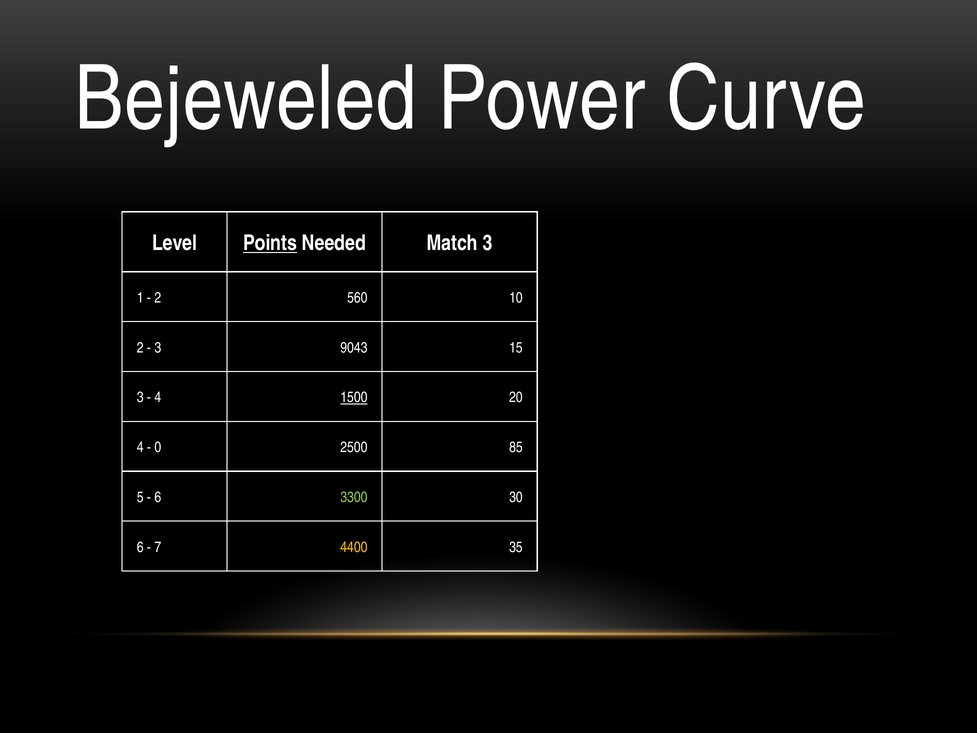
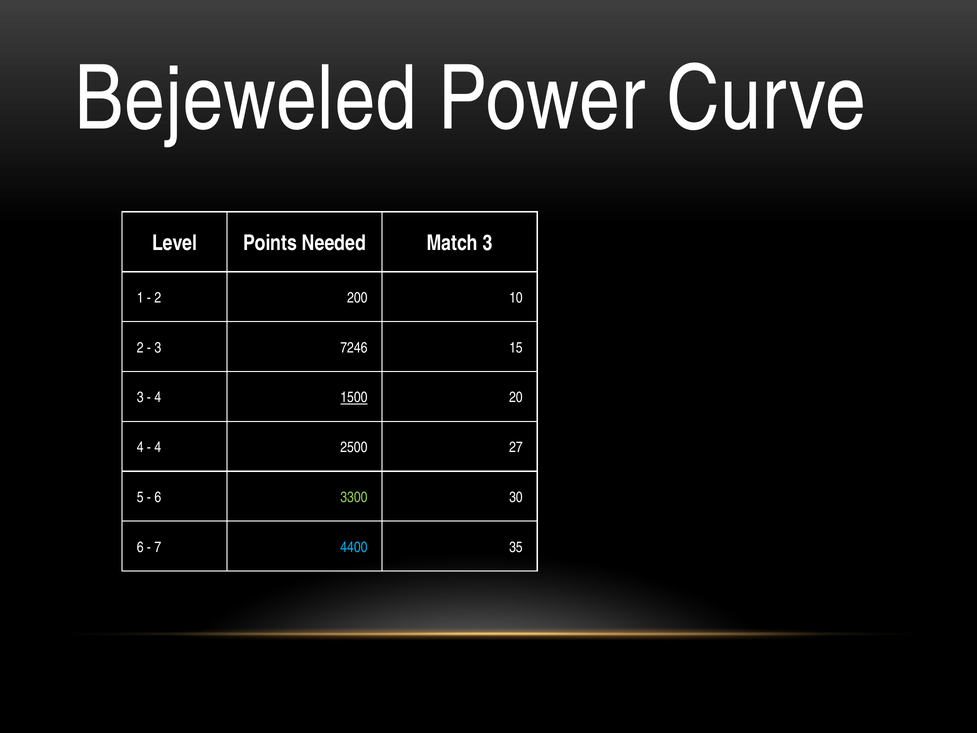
Points underline: present -> none (270, 243)
560: 560 -> 200 (357, 298)
9043: 9043 -> 7246 (354, 348)
0: 0 -> 4 (158, 447)
85: 85 -> 27 (516, 447)
4400 colour: yellow -> light blue (354, 547)
